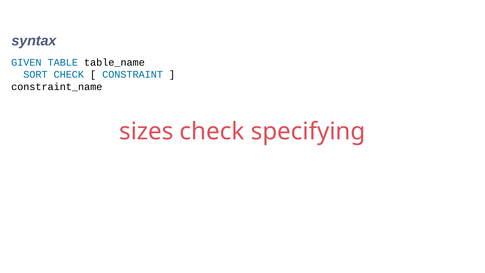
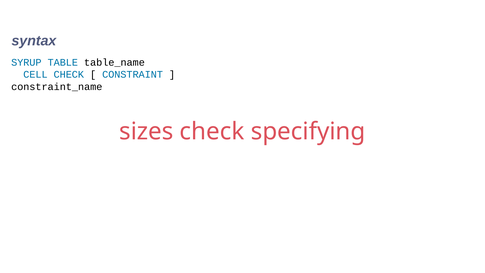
GIVEN: GIVEN -> SYRUP (26, 62)
SORT: SORT -> CELL (35, 75)
